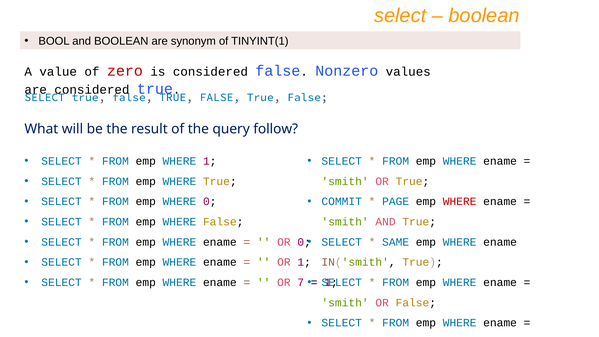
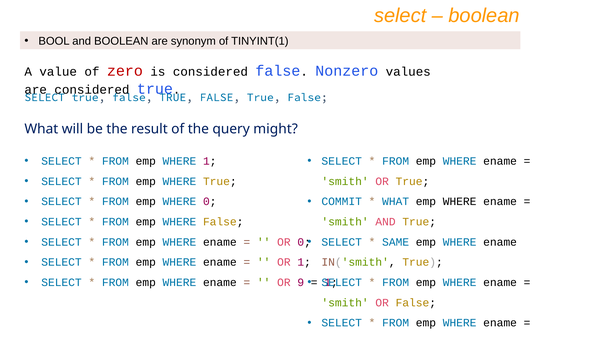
follow: follow -> might (276, 129)
PAGE: PAGE -> WHAT (396, 202)
WHERE colour: red -> black (460, 202)
7: 7 -> 9 (301, 282)
